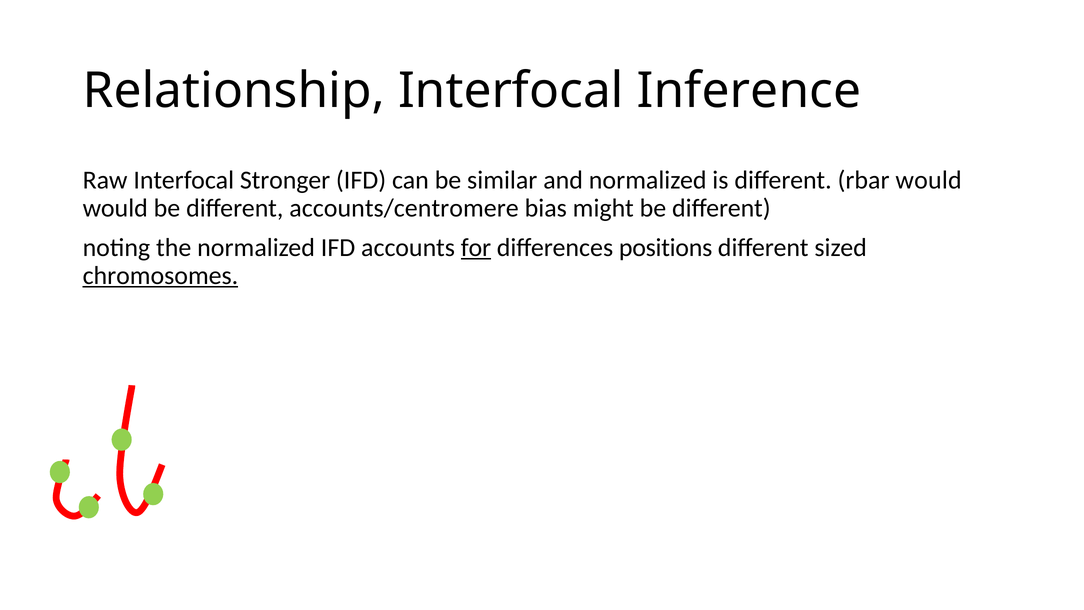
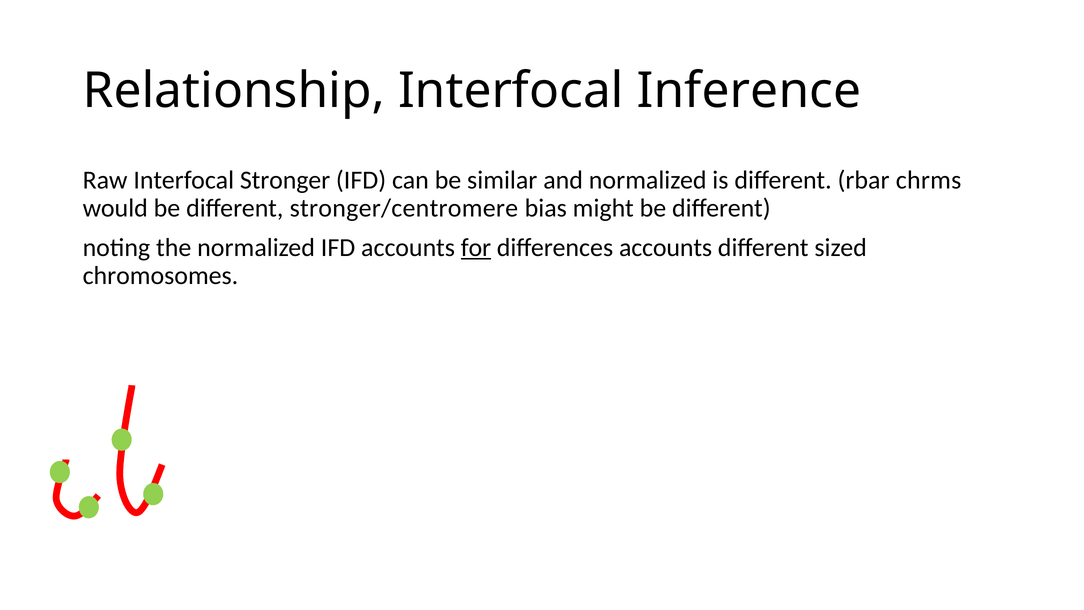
rbar would: would -> chrms (929, 180)
accounts/centromere: accounts/centromere -> stronger/centromere (404, 208)
differences positions: positions -> accounts (666, 248)
chromosomes underline: present -> none (160, 276)
